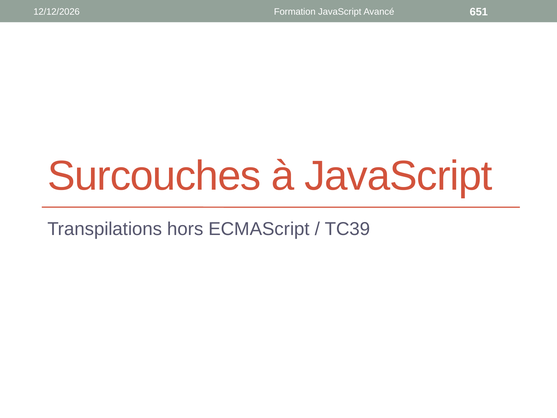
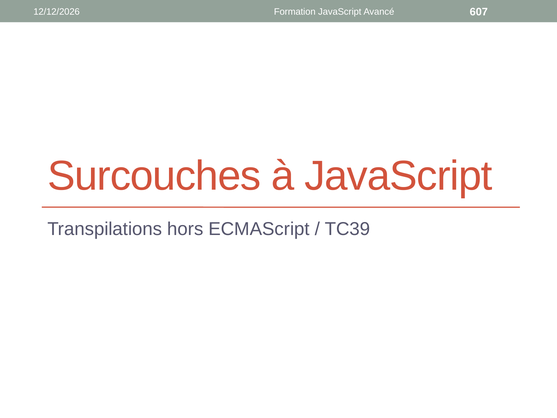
651: 651 -> 607 (479, 12)
